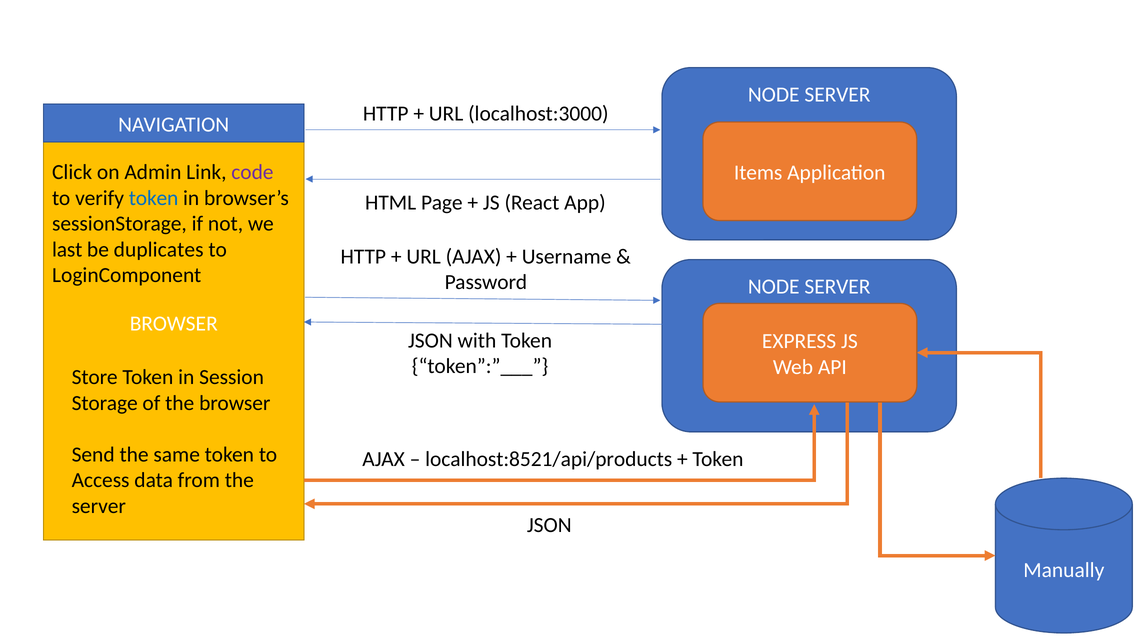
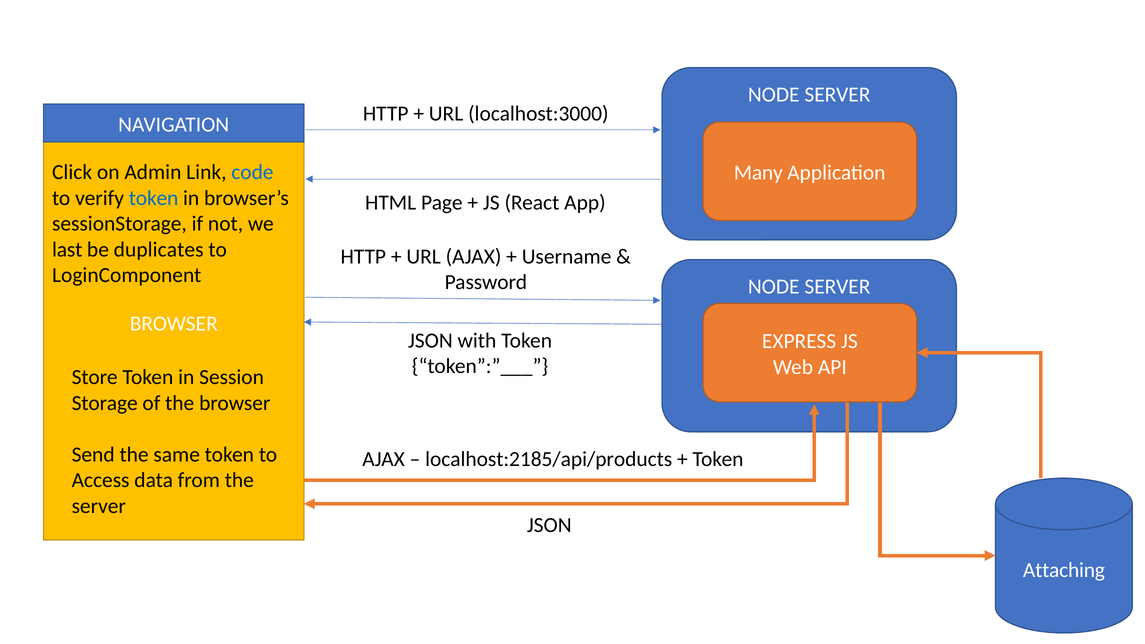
code colour: purple -> blue (252, 172)
Items: Items -> Many (758, 173)
localhost:8521/api/products: localhost:8521/api/products -> localhost:2185/api/products (549, 459)
Manually: Manually -> Attaching (1064, 570)
